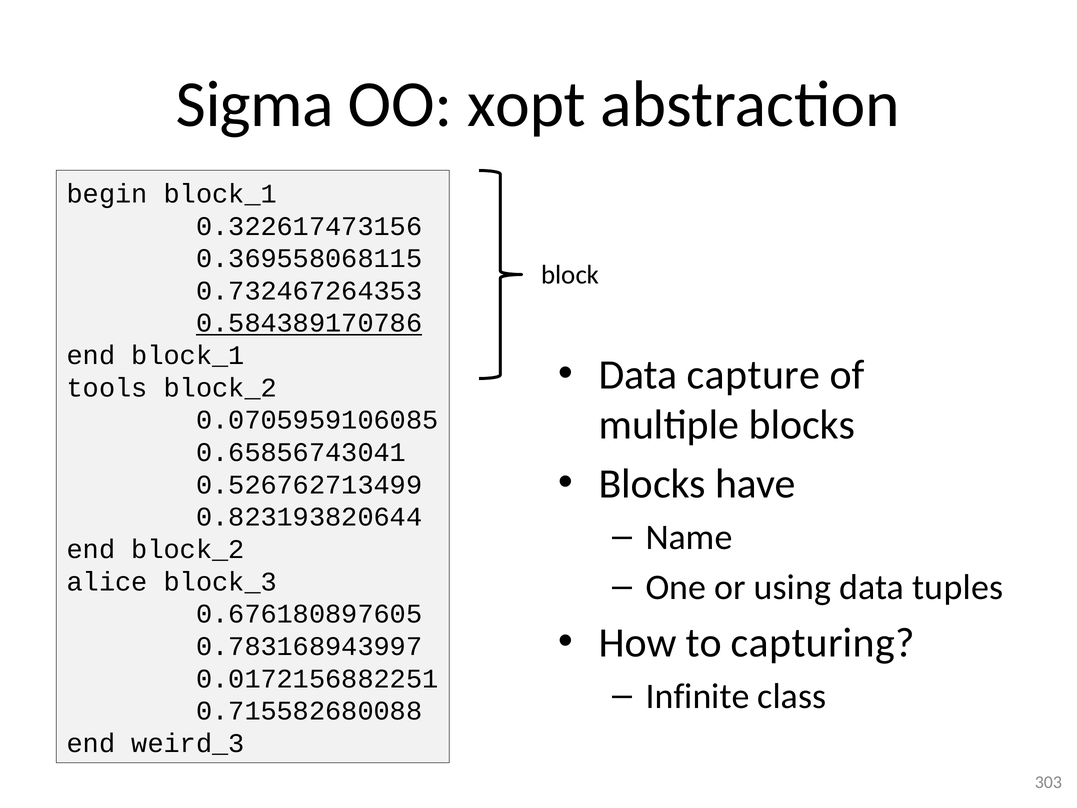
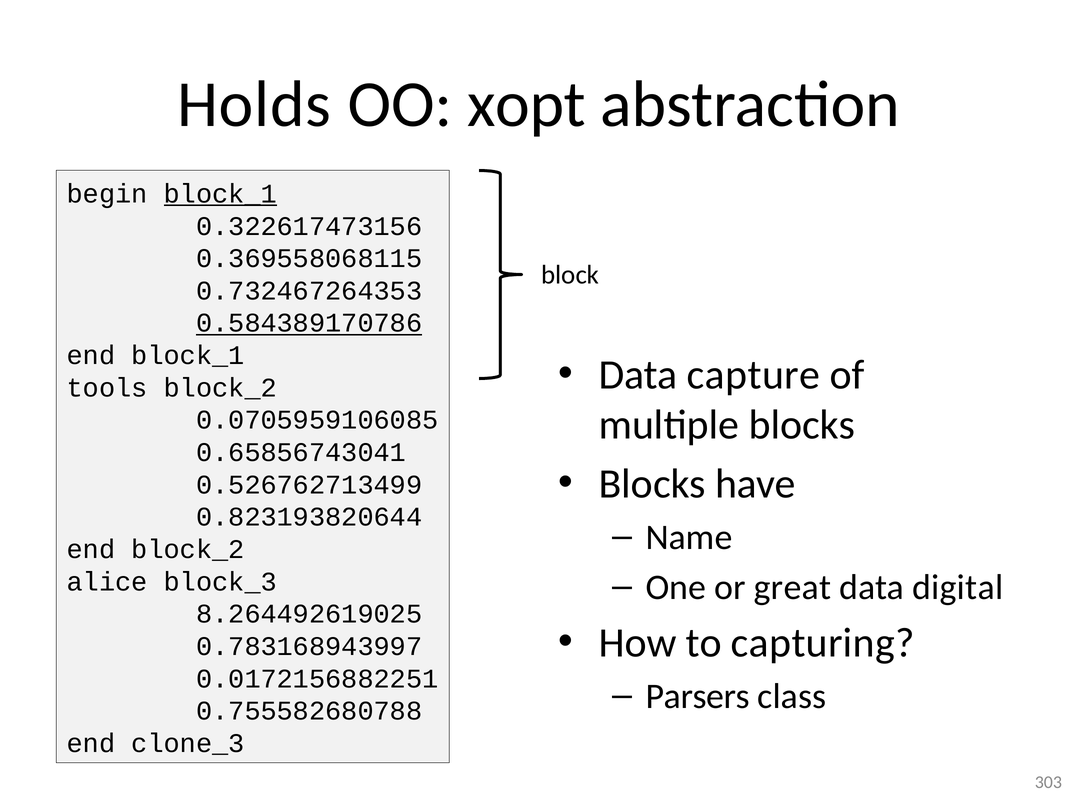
Sigma: Sigma -> Holds (254, 104)
block_1 underline: none -> present (220, 194)
using: using -> great (792, 587)
tuples: tuples -> digital (958, 587)
0.676180897605: 0.676180897605 -> 8.264492619025 (309, 614)
Infinite: Infinite -> Parsers (698, 696)
0.715582680088: 0.715582680088 -> 0.755582680788 (309, 711)
weird_3: weird_3 -> clone_3 (188, 743)
